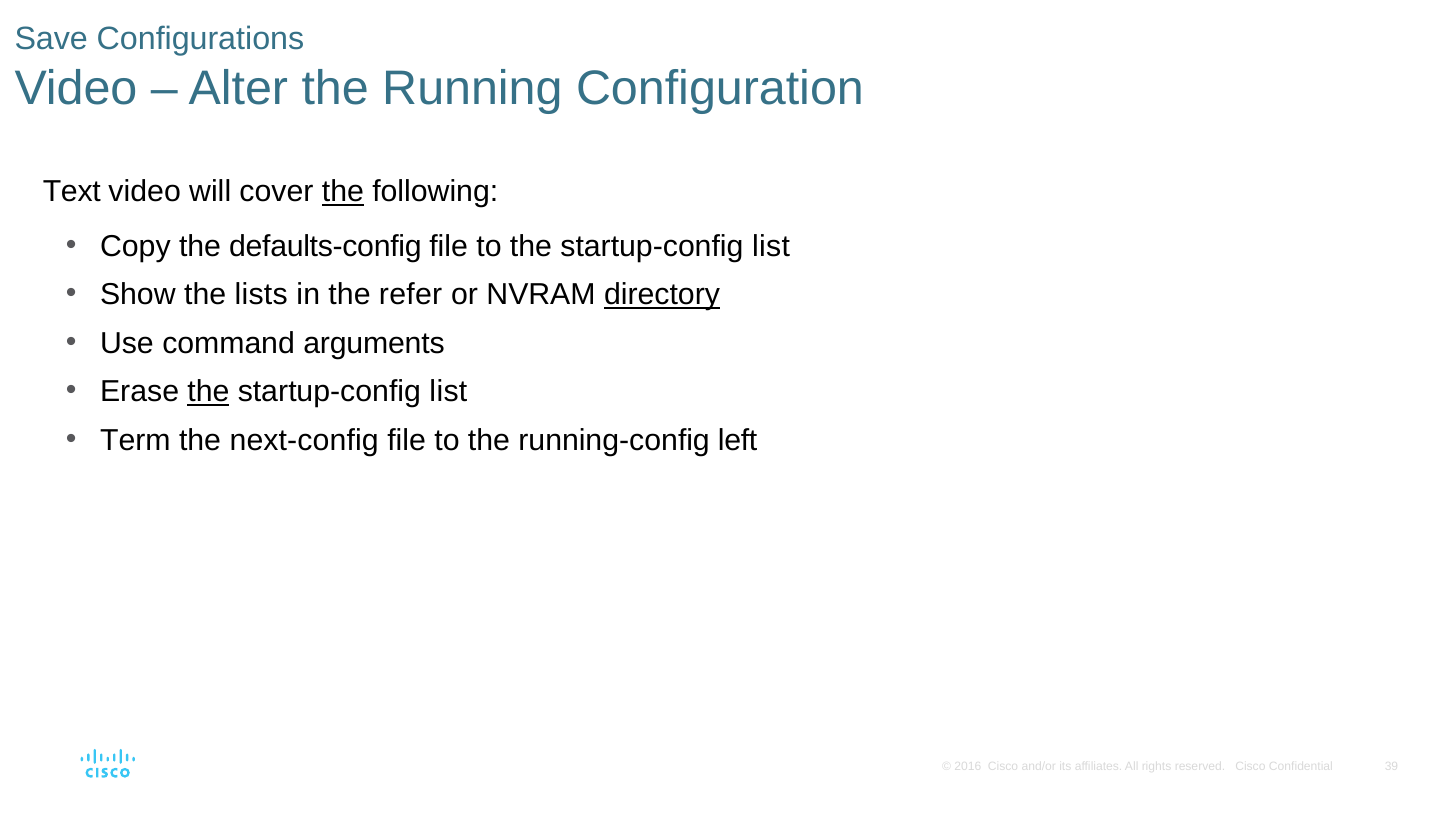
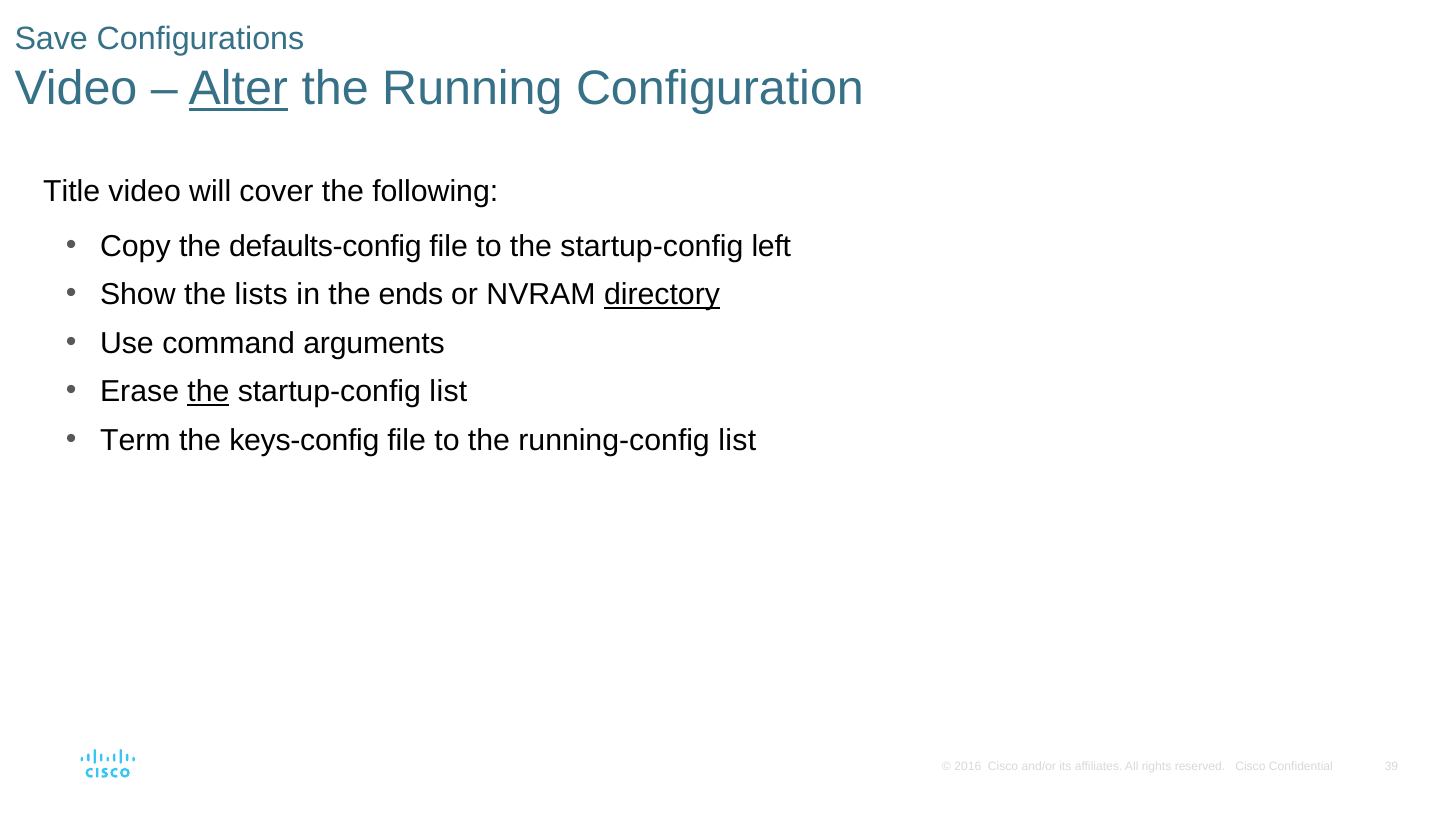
Alter underline: none -> present (238, 89)
Text: Text -> Title (72, 192)
the underline: present -> none (343, 192)
to the startup-config list: list -> left (771, 246)
refer: refer -> ends (411, 295)
next-config: next-config -> keys-config (304, 440)
running-config left: left -> list (737, 440)
